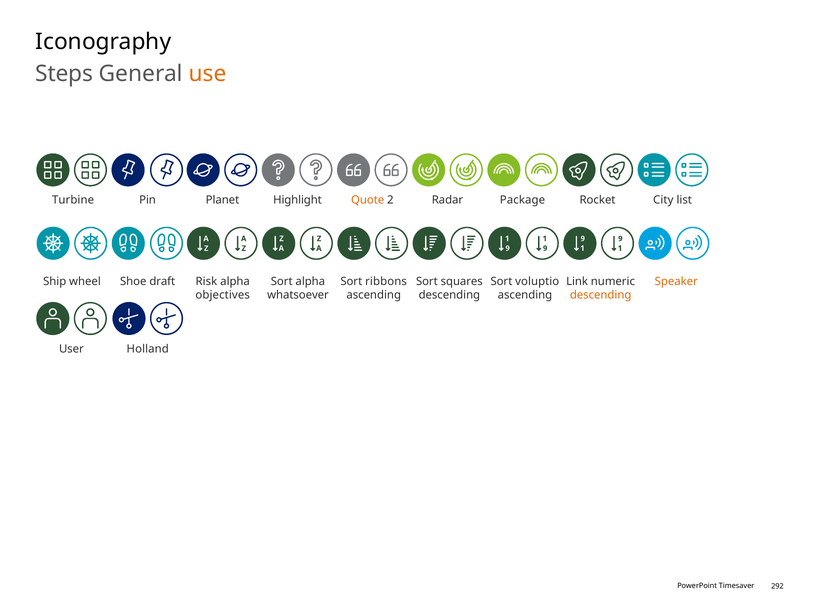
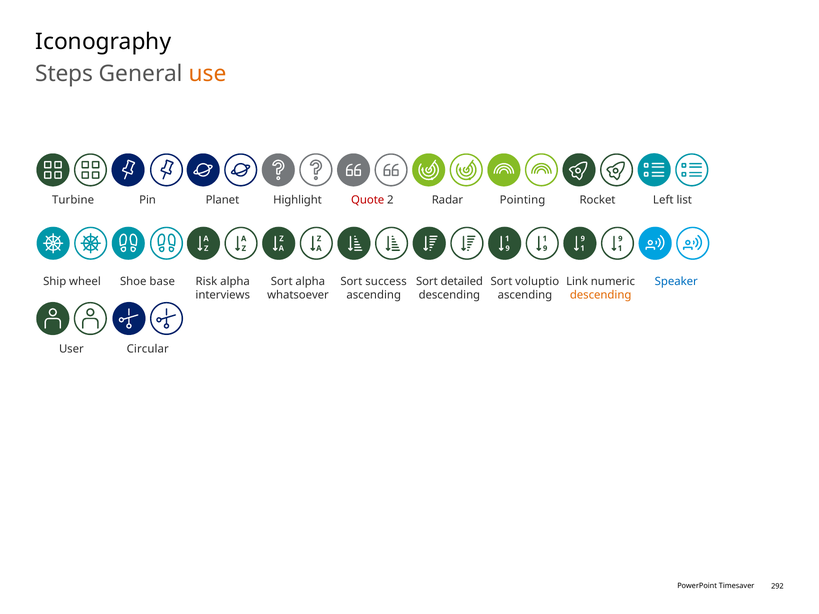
Quote colour: orange -> red (368, 200)
Package: Package -> Pointing (522, 200)
City: City -> Left (663, 200)
draft: draft -> base (162, 282)
ribbons: ribbons -> success (386, 282)
squares: squares -> detailed (462, 282)
Speaker colour: orange -> blue (676, 282)
objectives: objectives -> interviews (223, 295)
Holland: Holland -> Circular (148, 349)
